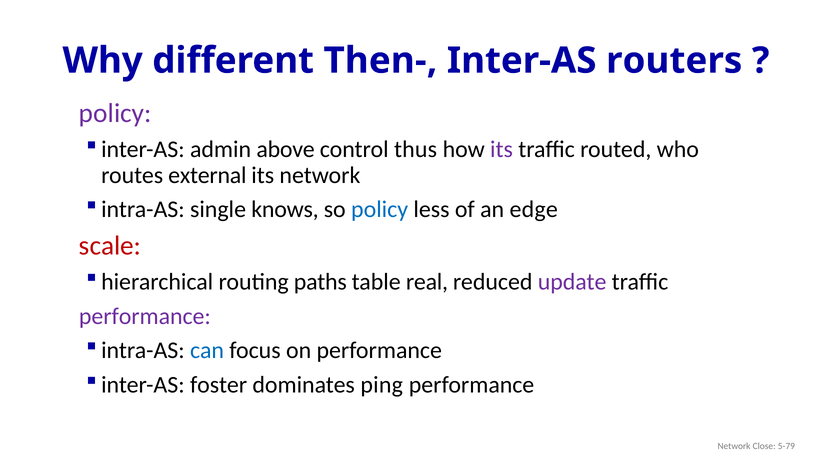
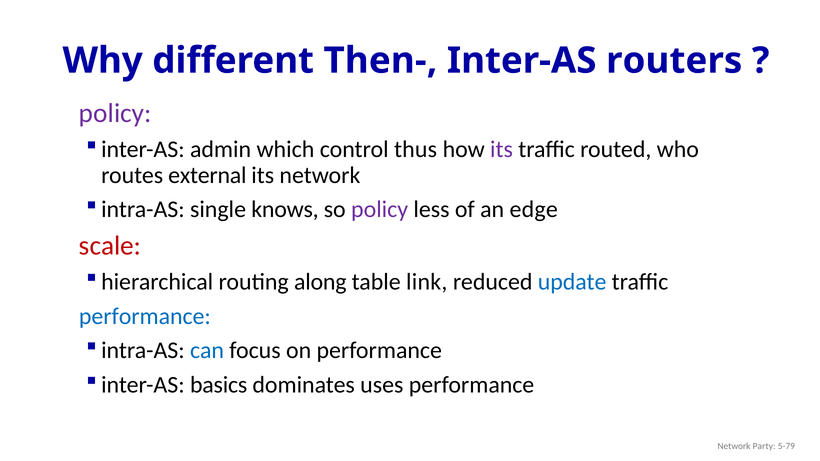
above: above -> which (285, 149)
policy colour: blue -> purple (380, 210)
paths: paths -> along (320, 282)
real: real -> link (427, 282)
update colour: purple -> blue (572, 282)
performance colour: purple -> blue (145, 316)
foster: foster -> basics (219, 385)
ping: ping -> uses (382, 385)
Close: Close -> Party (764, 446)
